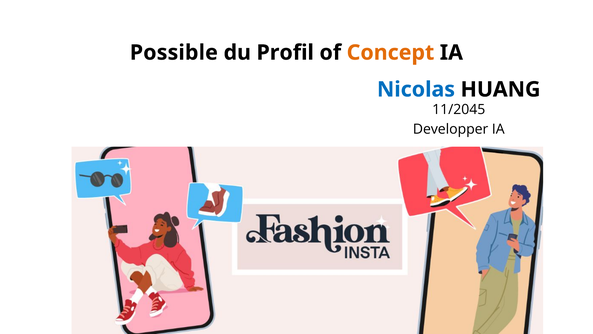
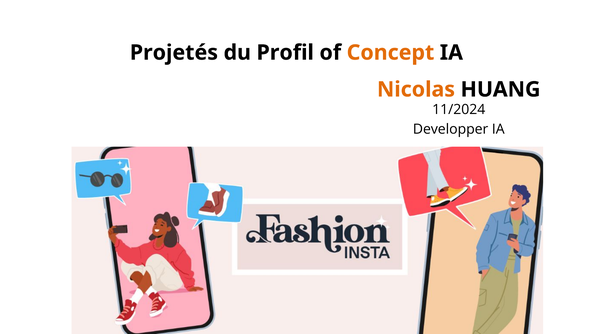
Possible: Possible -> Projetés (174, 53)
Nicolas colour: blue -> orange (416, 89)
11/2045: 11/2045 -> 11/2024 (459, 109)
